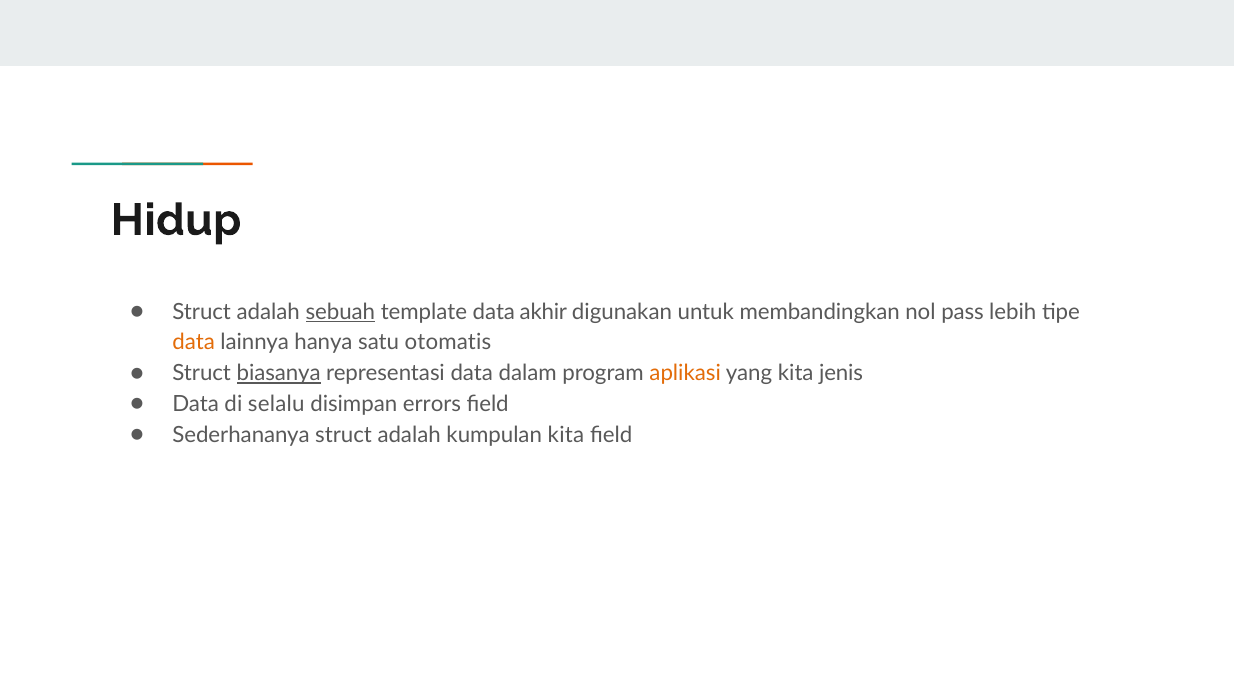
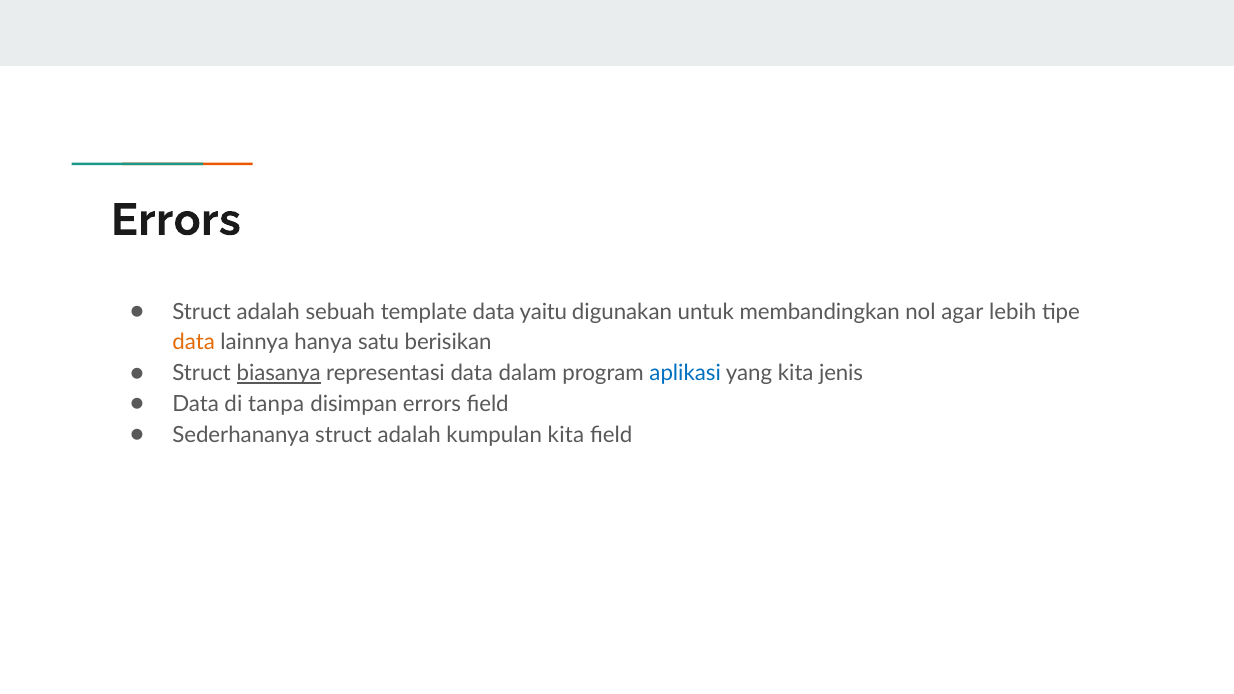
Hidup: Hidup -> Errors (176, 220)
sebuah underline: present -> none (340, 312)
akhir: akhir -> yaitu (543, 312)
pass: pass -> agar (962, 312)
otomatis: otomatis -> berisikan (448, 343)
aplikasi colour: orange -> blue (685, 373)
selalu: selalu -> tanpa (276, 404)
